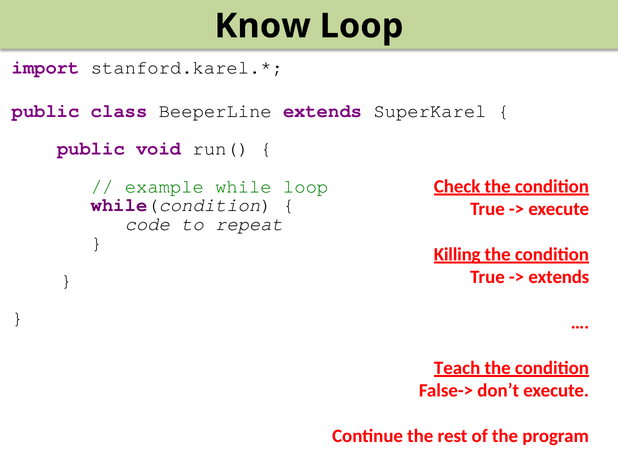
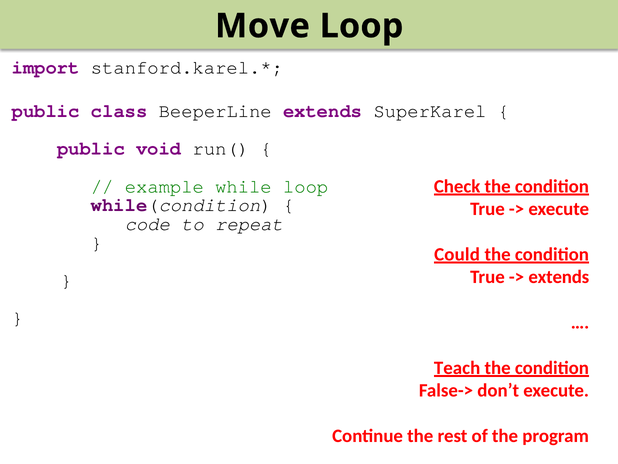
Know: Know -> Move (262, 26)
Killing: Killing -> Could (457, 254)
